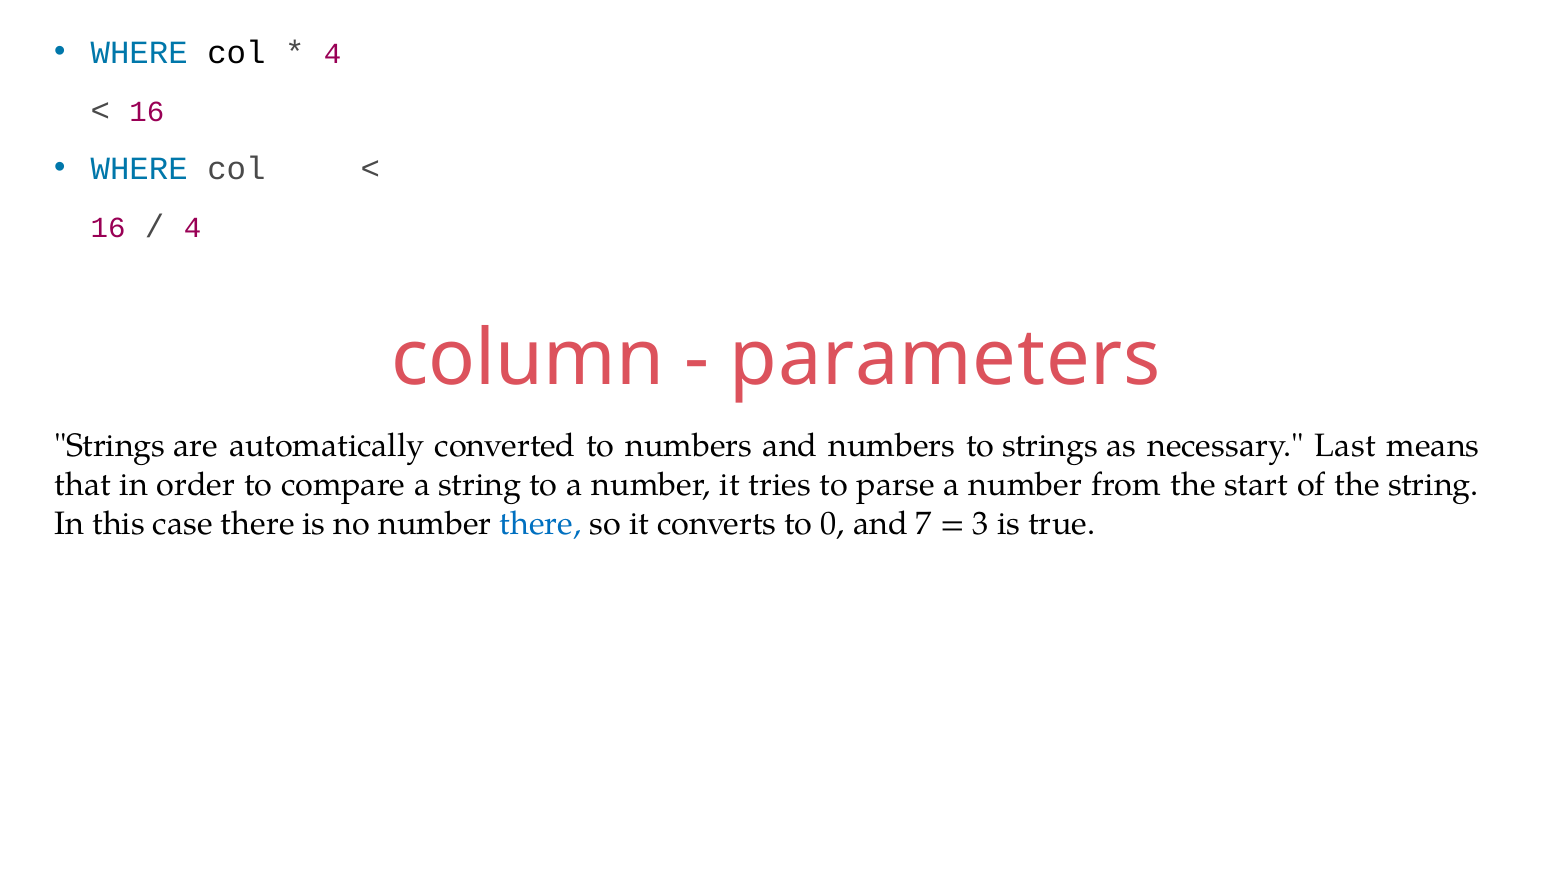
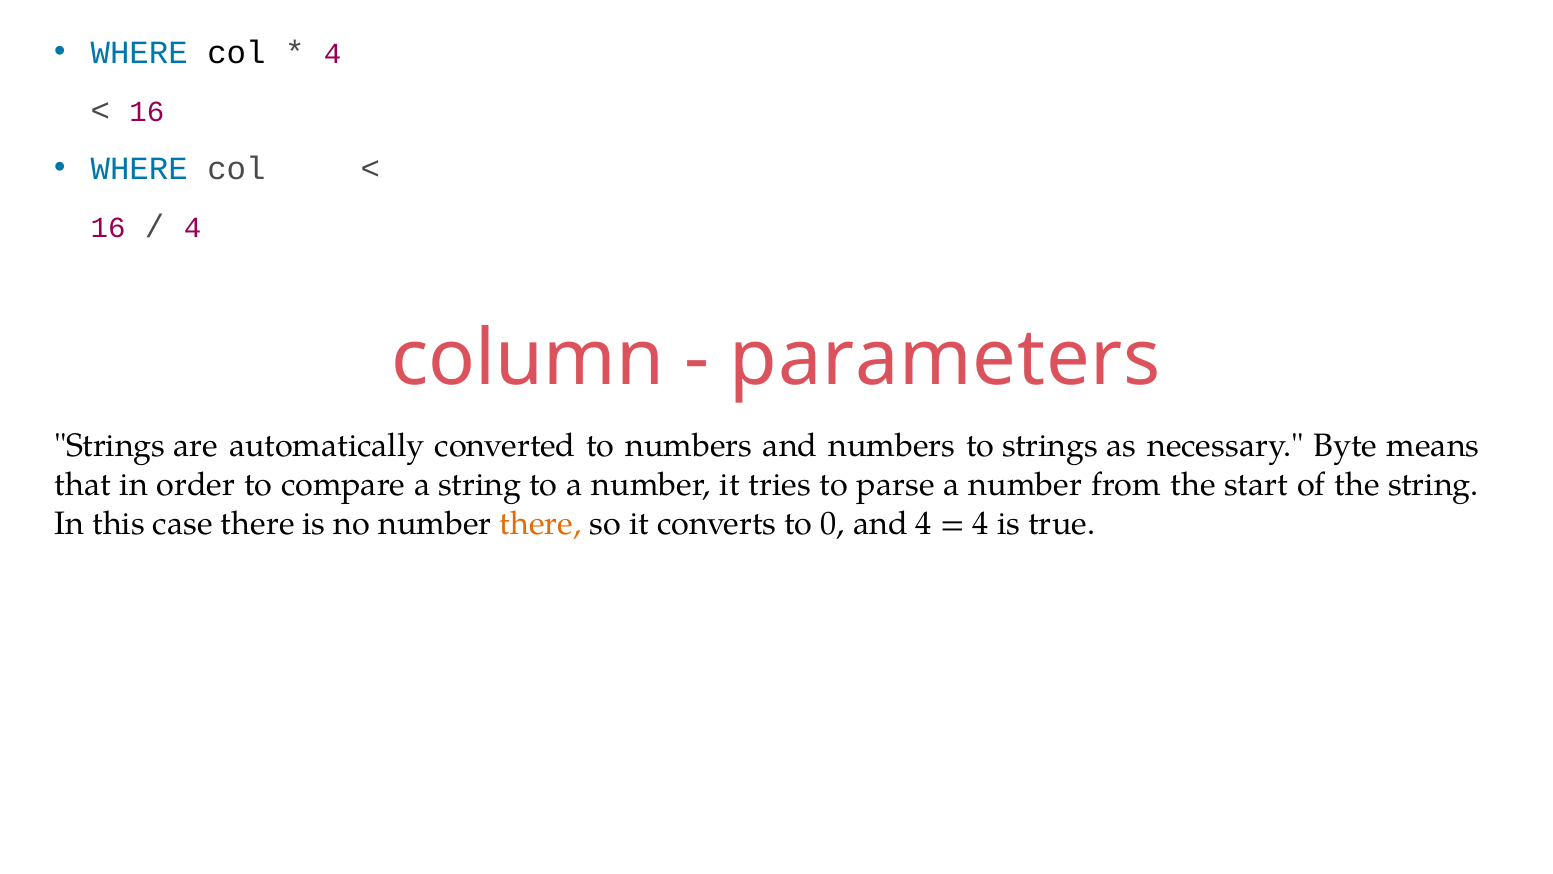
Last: Last -> Byte (1345, 446)
there colour: blue -> orange (541, 524)
and 7: 7 -> 4 (924, 524)
3: 3 -> 4 (981, 524)
